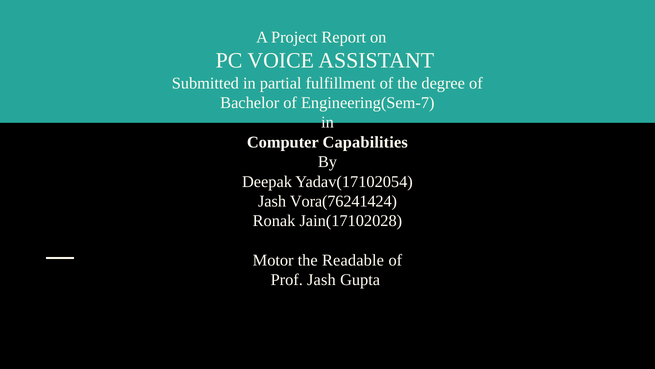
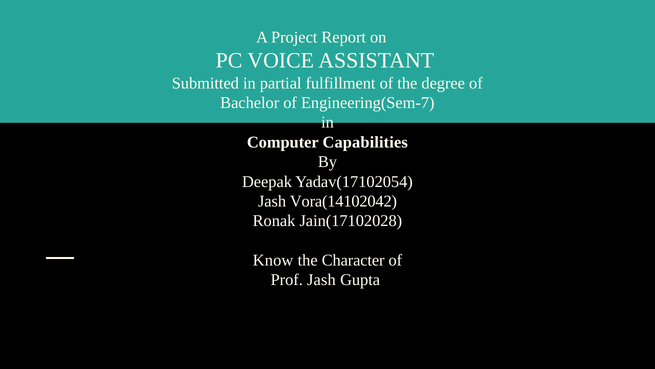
Vora(76241424: Vora(76241424 -> Vora(14102042 (343, 201)
Motor: Motor -> Know (273, 260)
Readable: Readable -> Character (353, 260)
